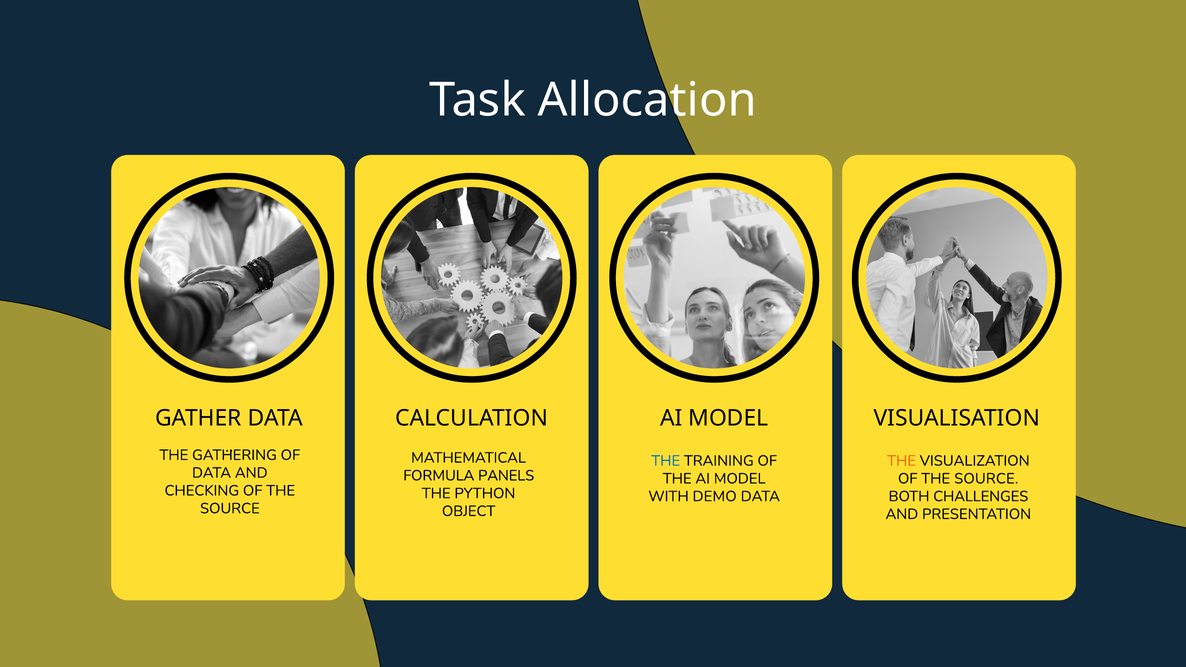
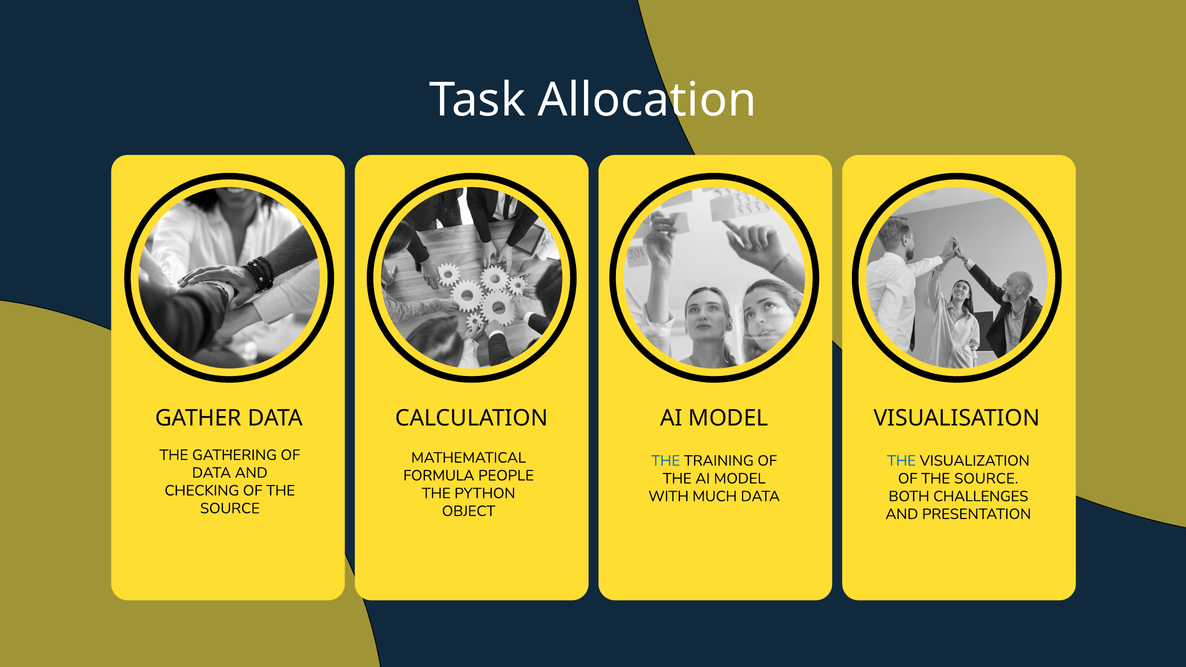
THE colour: orange -> blue (902, 461)
PANELS: PANELS -> PEOPLE (506, 476)
DEMO: DEMO -> MUCH (715, 496)
